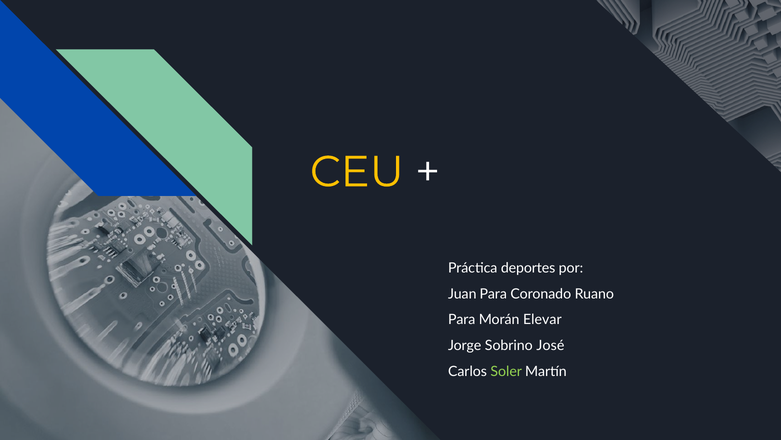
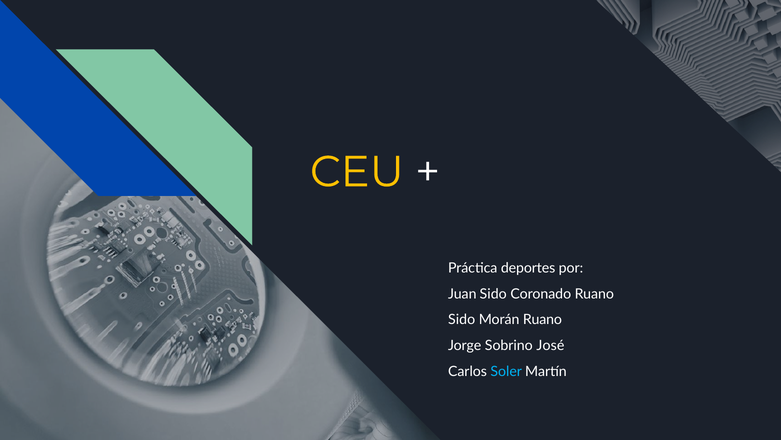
Juan Para: Para -> Sido (493, 293)
Para: Para -> Sido (462, 319)
Morán Elevar: Elevar -> Ruano (542, 319)
Soler colour: light green -> light blue (506, 371)
